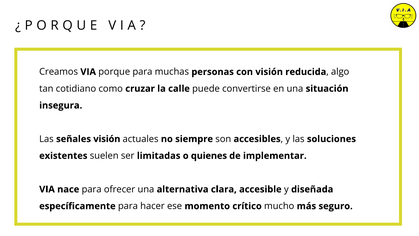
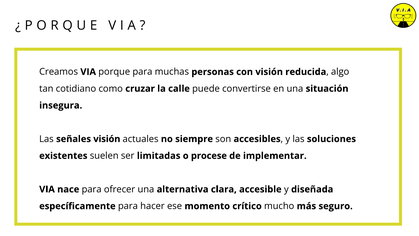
quienes: quienes -> procese (209, 156)
